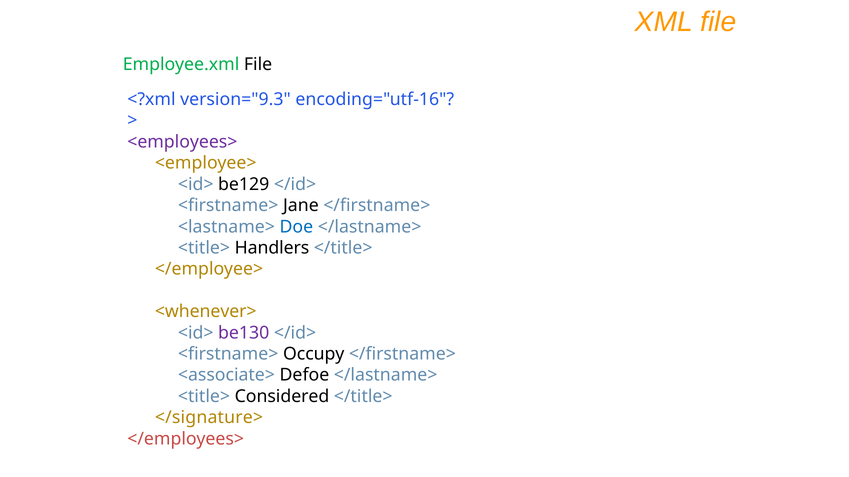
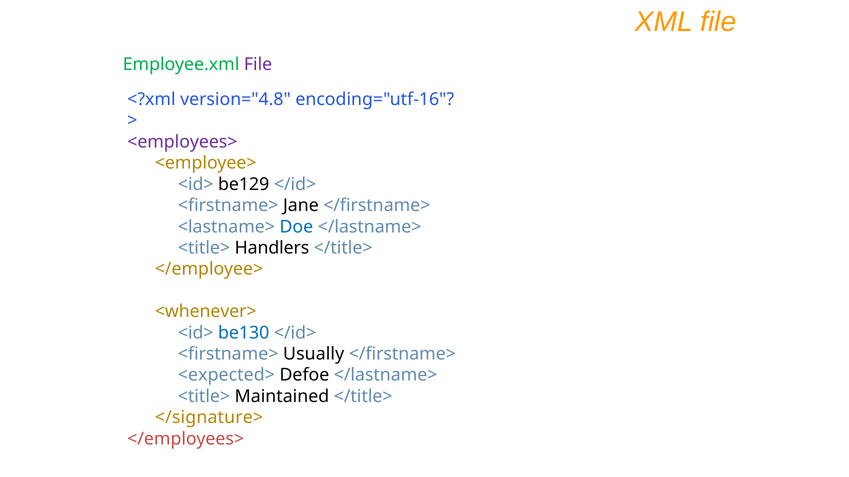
File colour: black -> purple (258, 65)
version="9.3: version="9.3 -> version="4.8 (235, 100)
be130 colour: purple -> blue (244, 333)
Occupy: Occupy -> Usually (314, 354)
<associate>: <associate> -> <expected> (226, 376)
Considered: Considered -> Maintained (282, 397)
